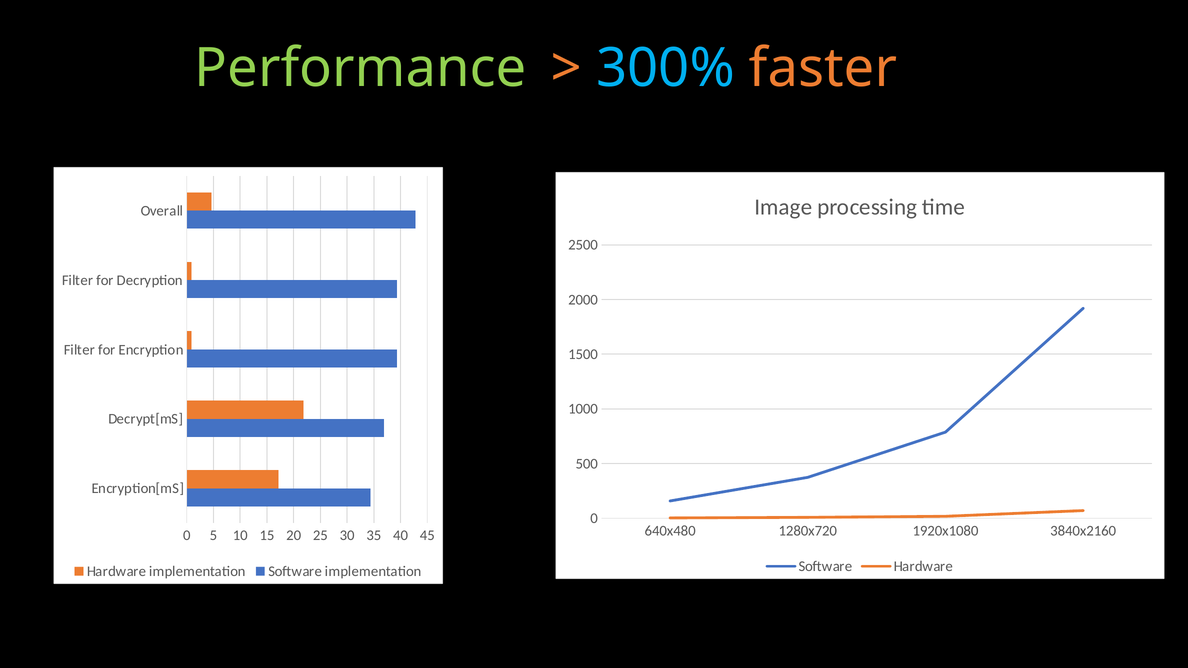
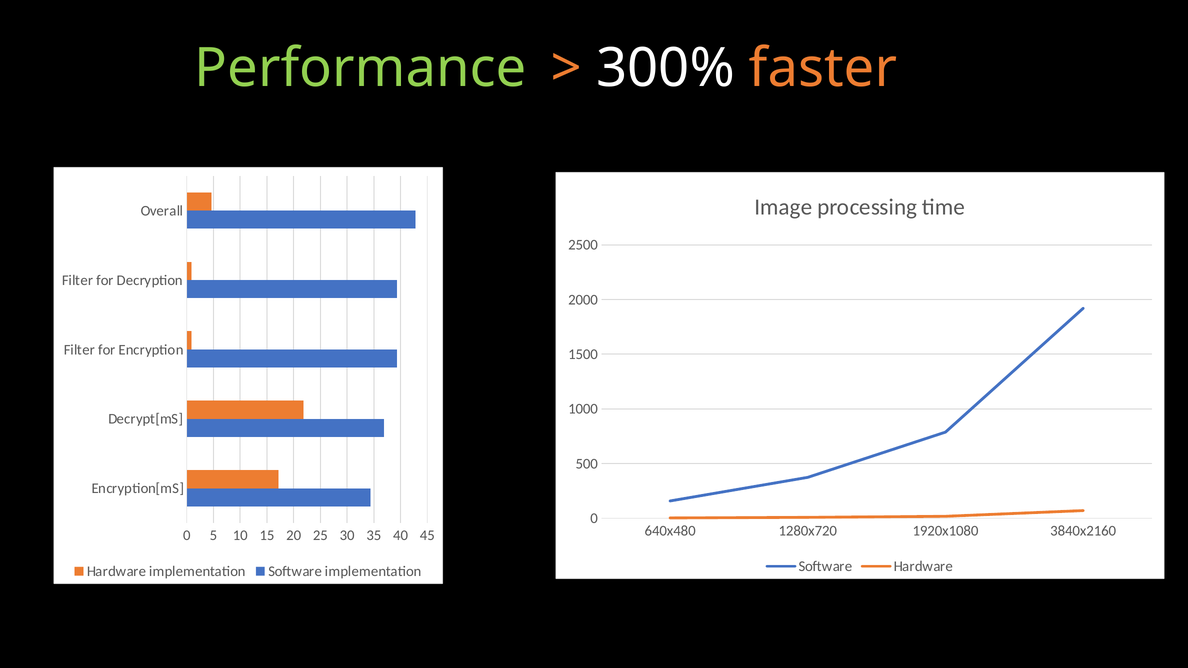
300% colour: light blue -> white (665, 68)
